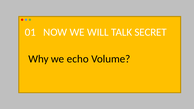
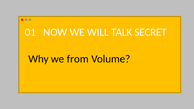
echo: echo -> from (78, 59)
